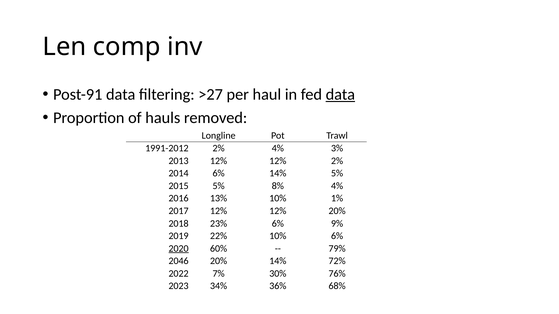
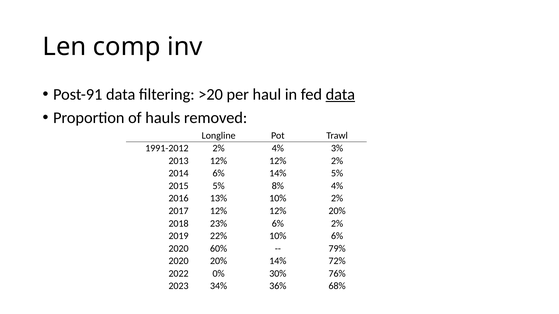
>27: >27 -> >20 (211, 95)
10% 1%: 1% -> 2% (337, 199)
6% 9%: 9% -> 2% (337, 224)
2020 underline: present -> none (179, 249)
2046: 2046 -> 2020 (179, 261)
7%: 7% -> 0% (219, 274)
